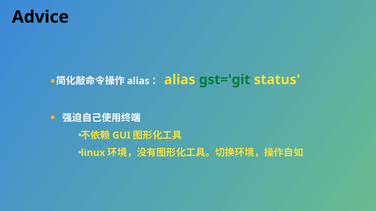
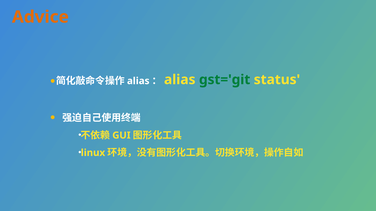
Advice colour: black -> orange (40, 17)
